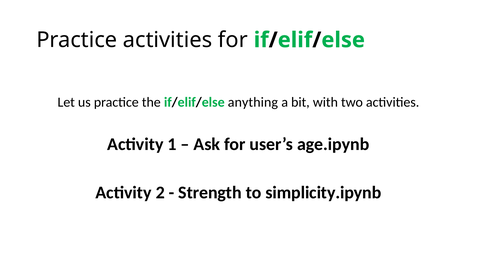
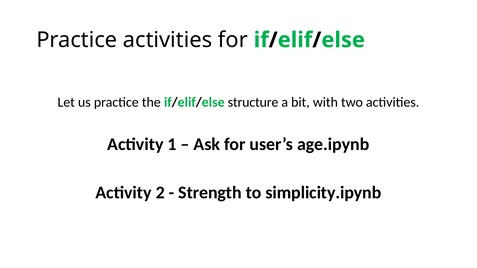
anything: anything -> structure (253, 102)
